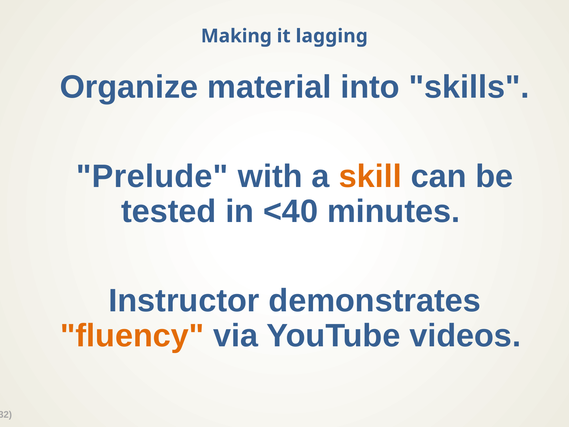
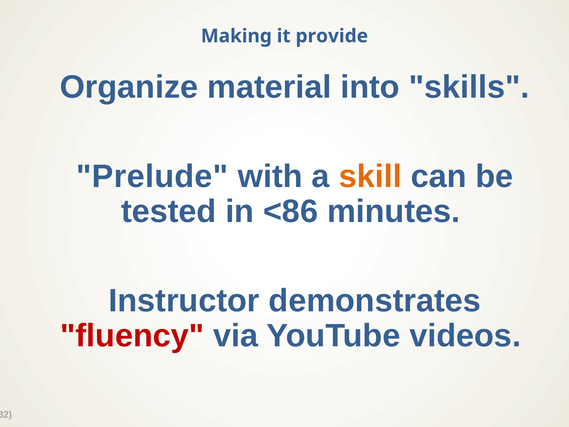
lagging: lagging -> provide (332, 36)
<40: <40 -> <86 (291, 211)
fluency colour: orange -> red (132, 336)
